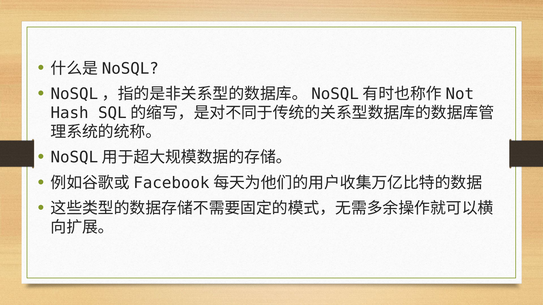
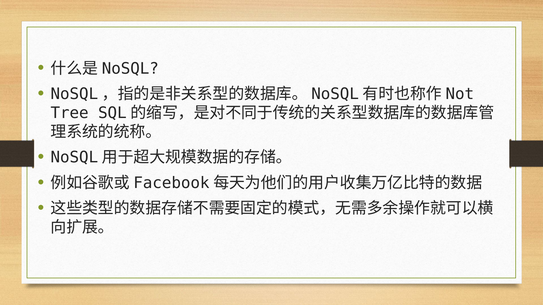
Hash: Hash -> Tree (70, 113)
